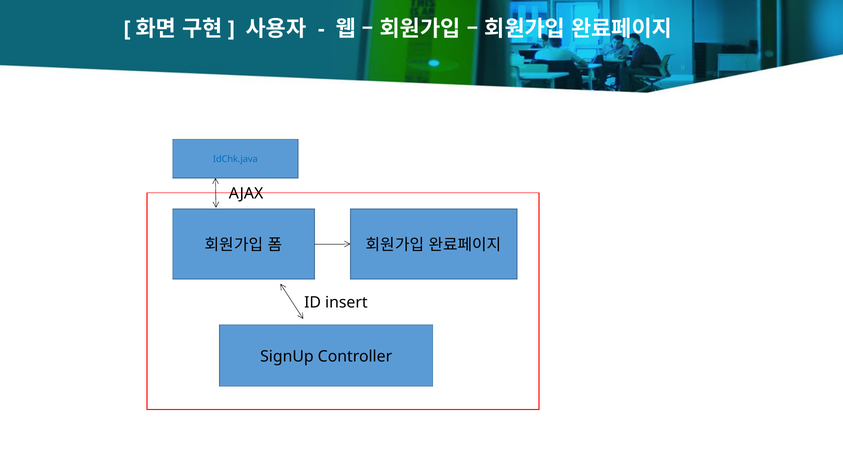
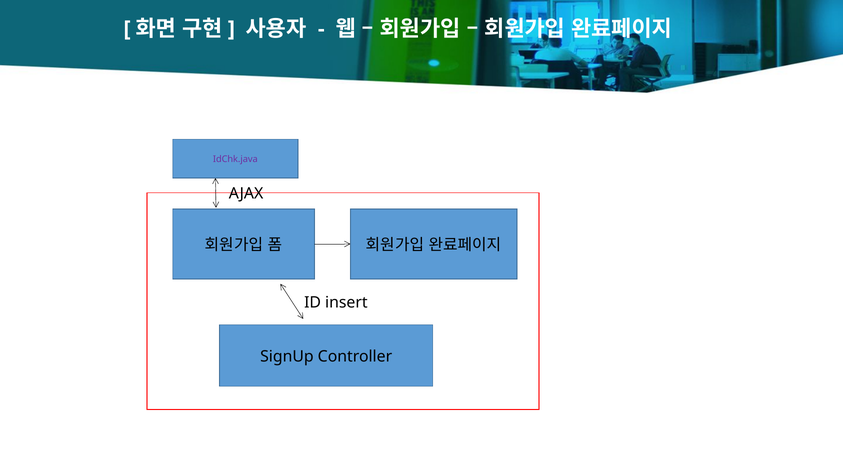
IdChk.java colour: blue -> purple (235, 159)
